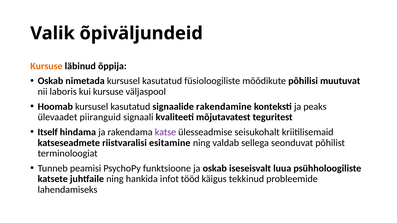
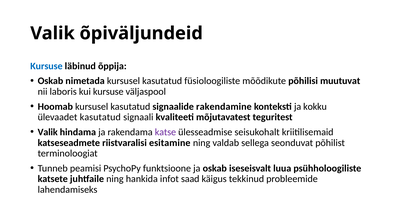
Kursuse colour: orange -> blue (46, 66)
peaks: peaks -> kokku (315, 107)
ülevaadet piiranguid: piiranguid -> kasutatud (100, 117)
Itself: Itself -> Valik (48, 132)
tööd: tööd -> saad (190, 179)
